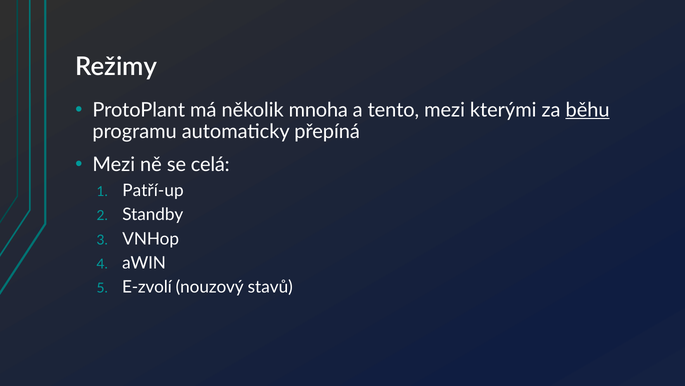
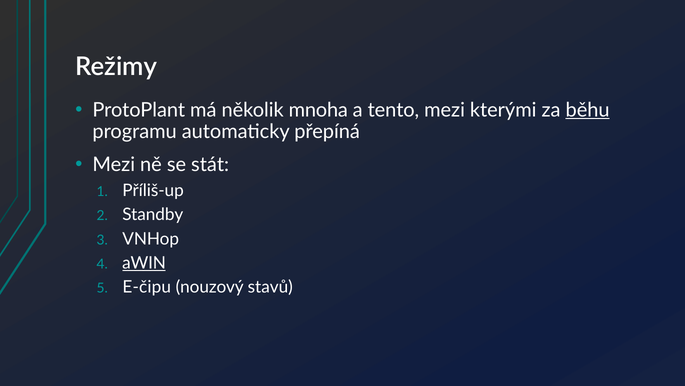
celá: celá -> stát (210, 164)
Patří-up: Patří-up -> Příliš-up (153, 190)
aWIN underline: none -> present (144, 263)
E-zvolí: E-zvolí -> E-čipu (147, 287)
